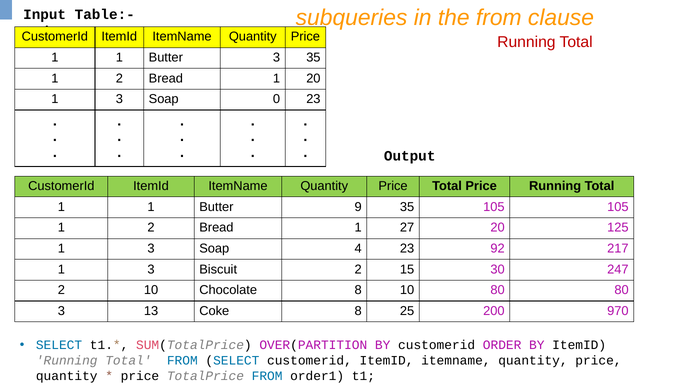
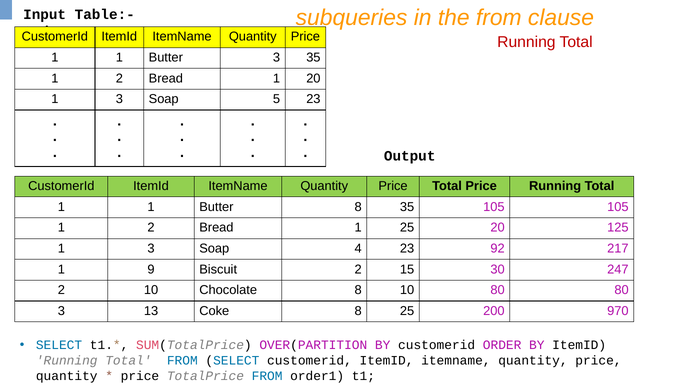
0: 0 -> 5 (277, 99)
Butter 9: 9 -> 8 (358, 207)
1 27: 27 -> 25 (407, 228)
3: 3 -> 9 (151, 270)
